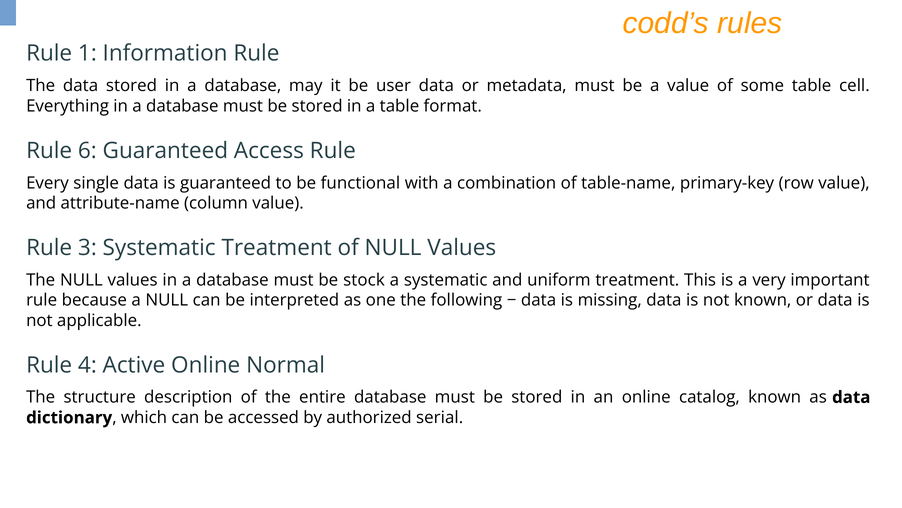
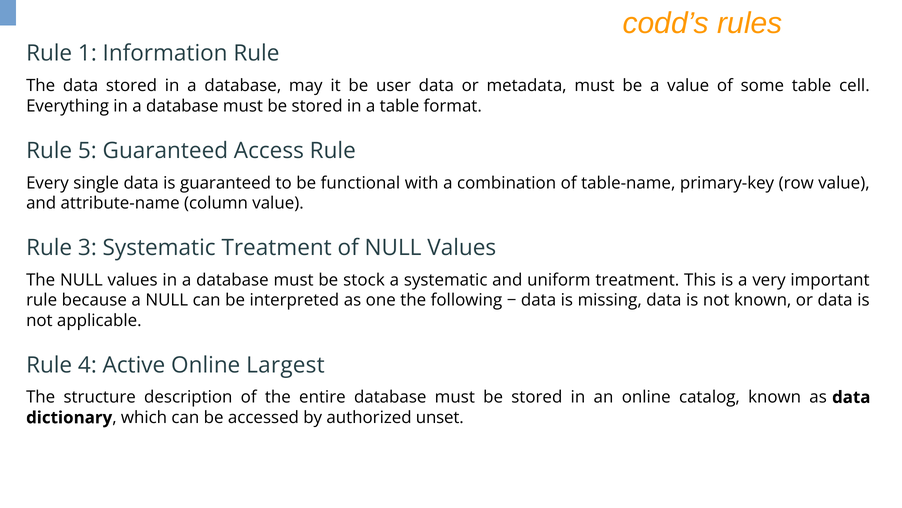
6: 6 -> 5 (87, 150)
Normal: Normal -> Largest (285, 365)
serial: serial -> unset (440, 417)
